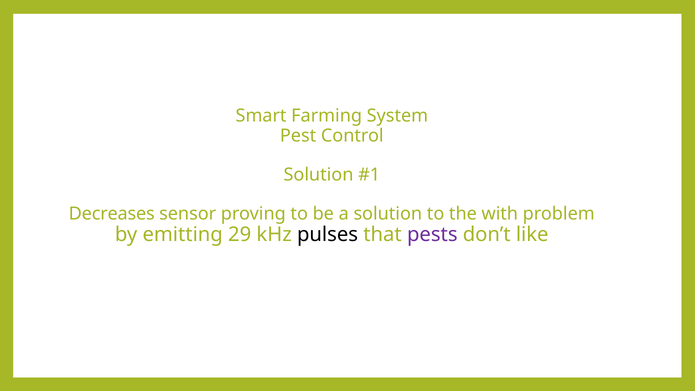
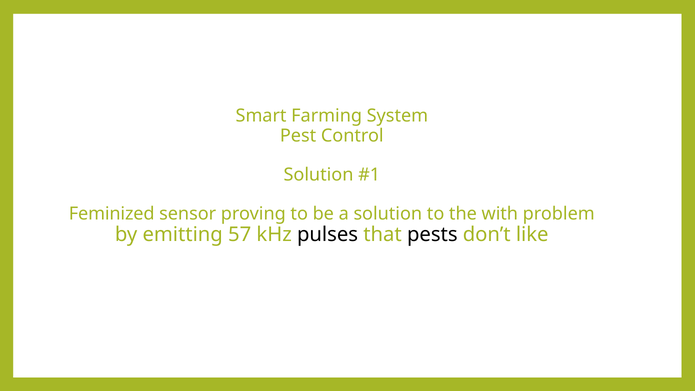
Decreases: Decreases -> Feminized (112, 214)
29: 29 -> 57 (240, 234)
pests colour: purple -> black (432, 234)
